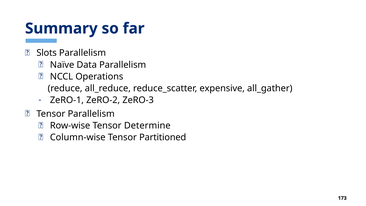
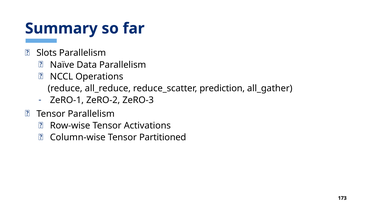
expensive: expensive -> prediction (222, 88)
Determine: Determine -> Activations (147, 126)
